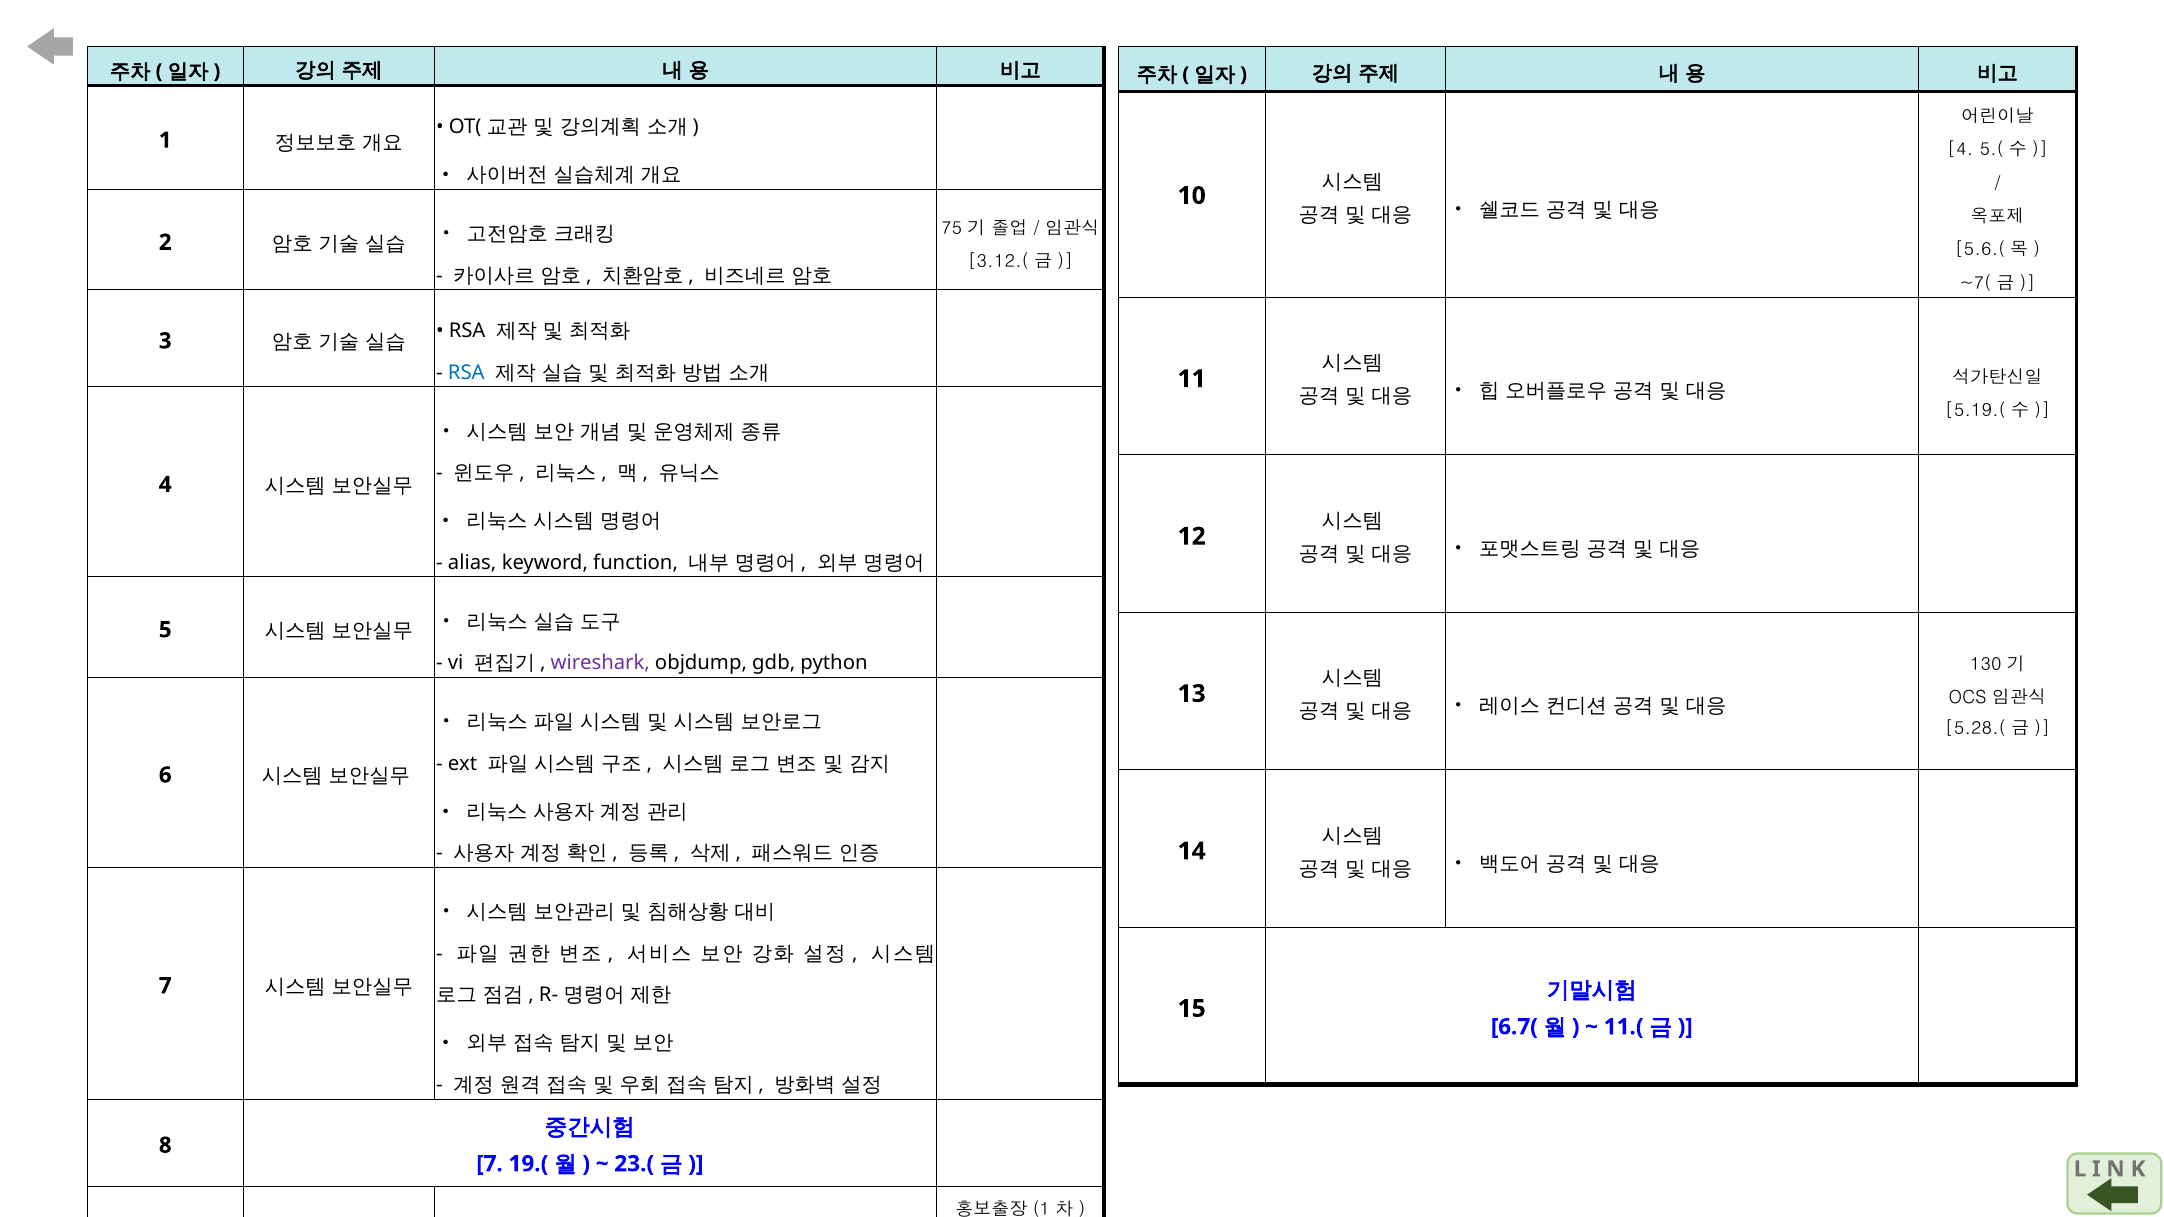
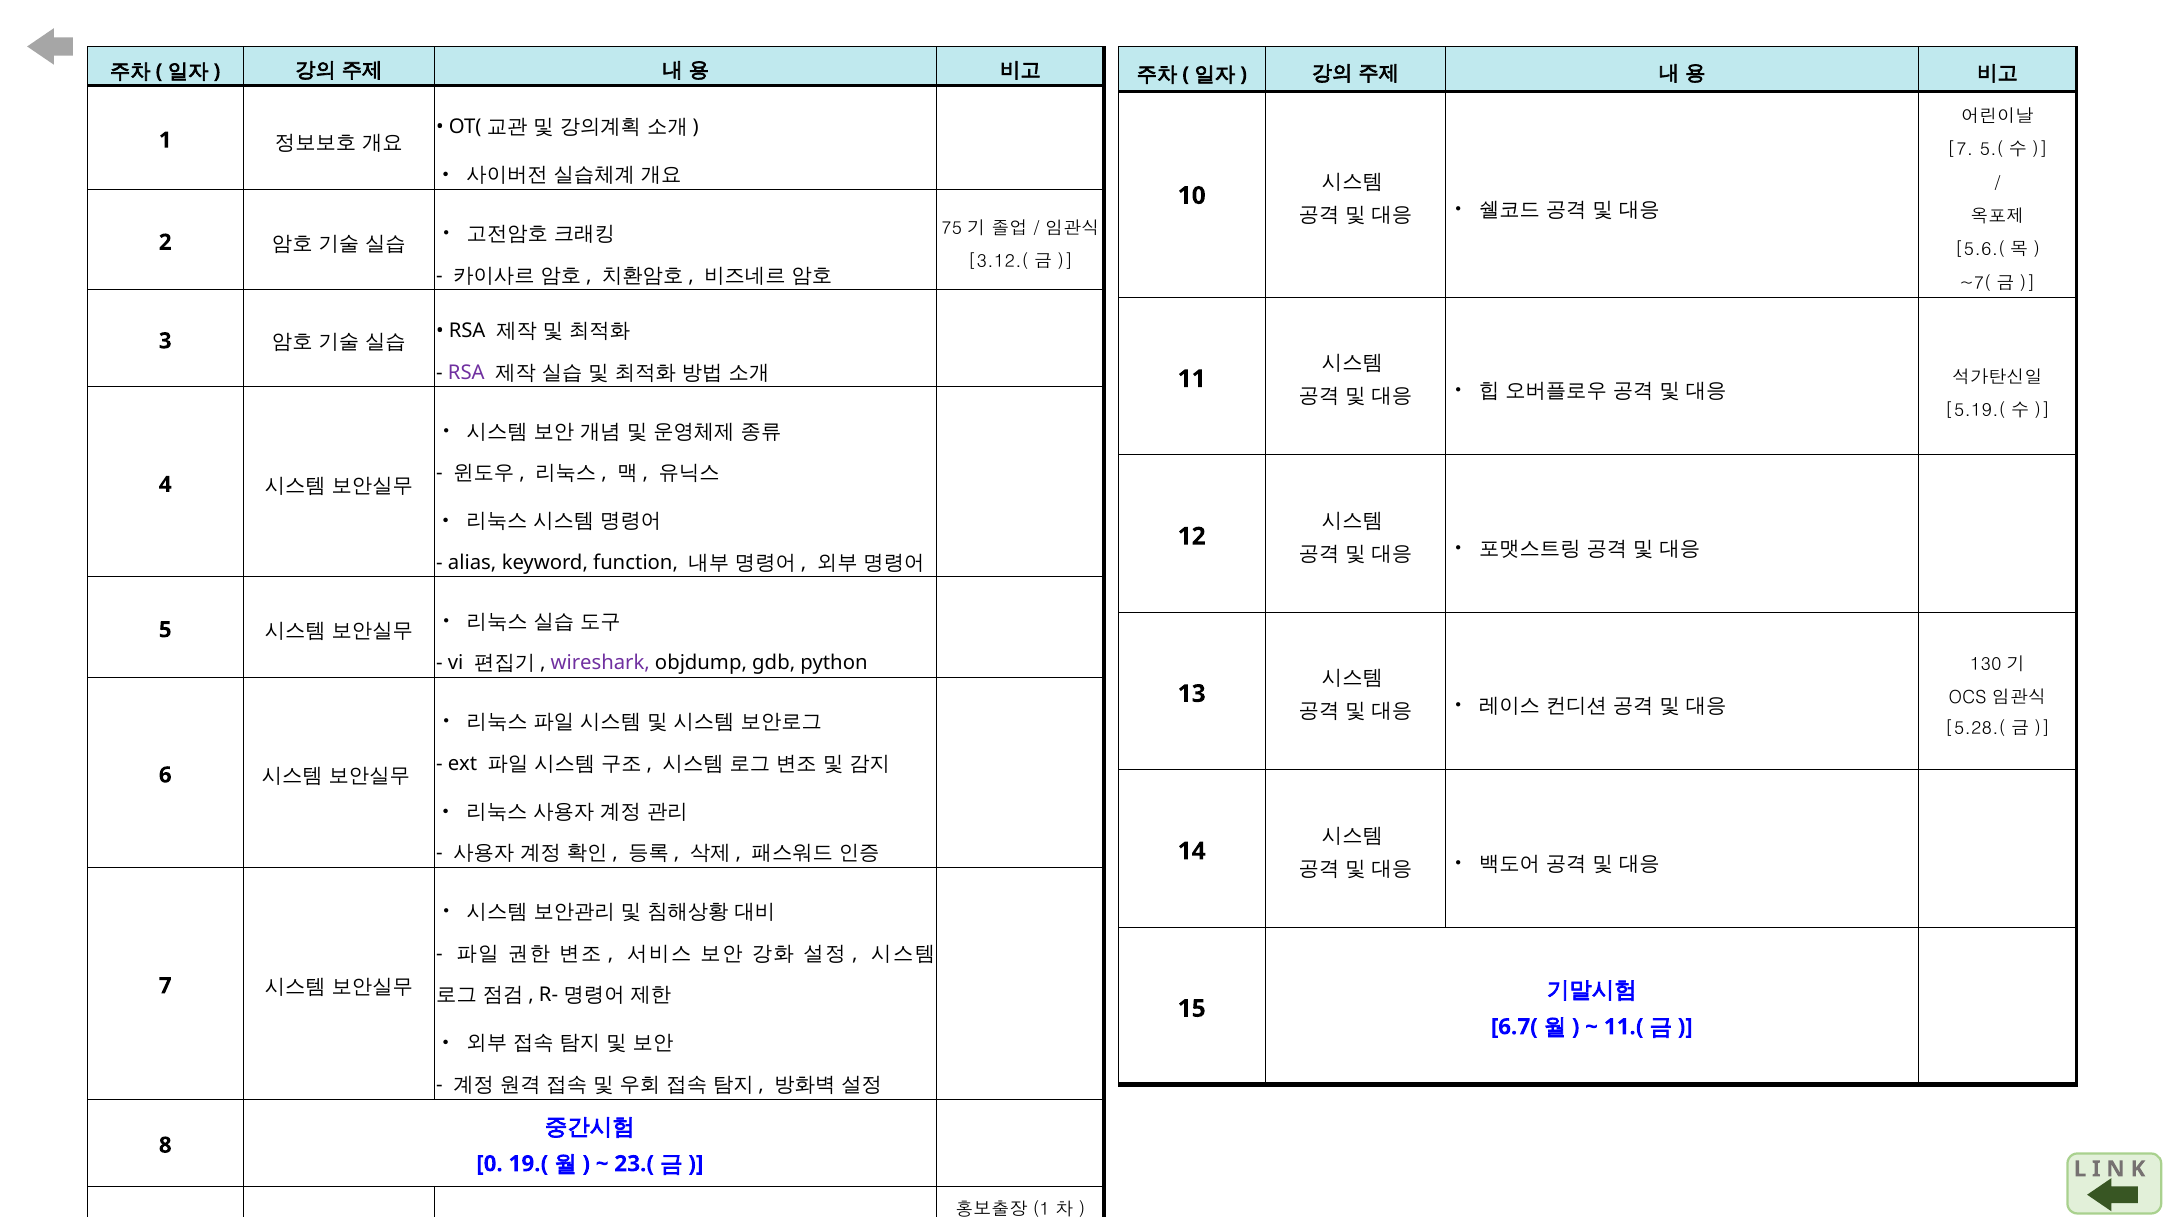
4: 4 -> 7 (1960, 150)
RSA colour: blue -> purple (466, 372)
7: 7 -> 0 (490, 1164)
